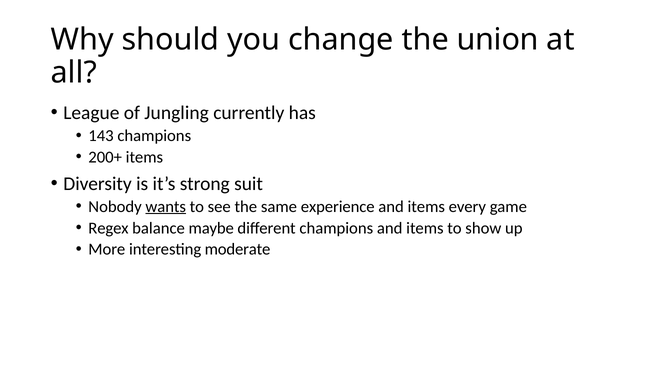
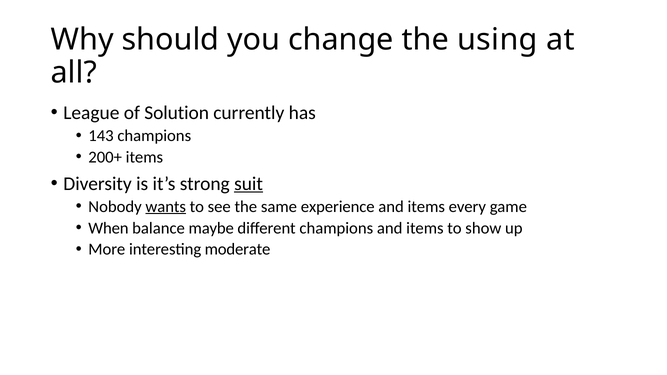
union: union -> using (497, 40)
Jungling: Jungling -> Solution (177, 113)
suit underline: none -> present (249, 184)
Regex: Regex -> When (108, 228)
